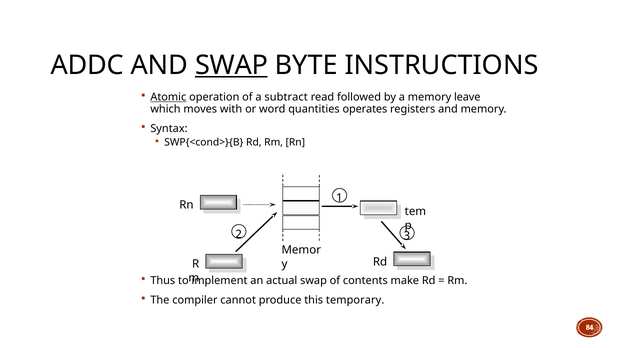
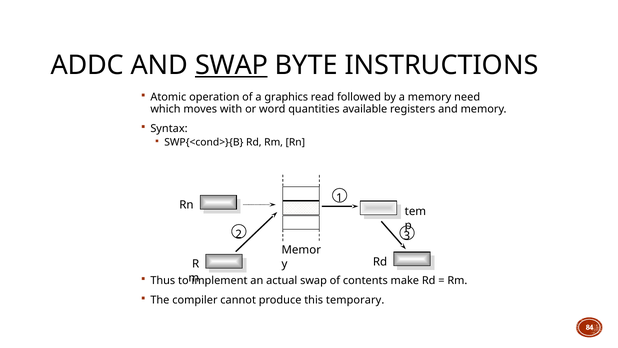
Atomic underline: present -> none (168, 97)
subtract: subtract -> graphics (286, 97)
leave: leave -> need (467, 97)
operates: operates -> available (365, 109)
